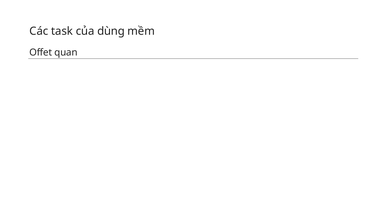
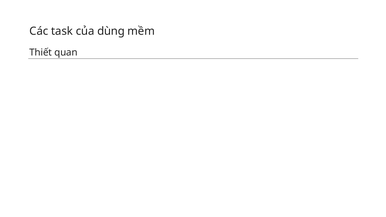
Offet: Offet -> Thiết (41, 52)
